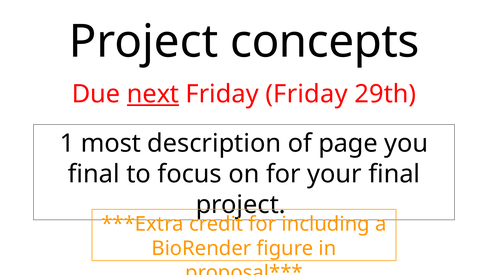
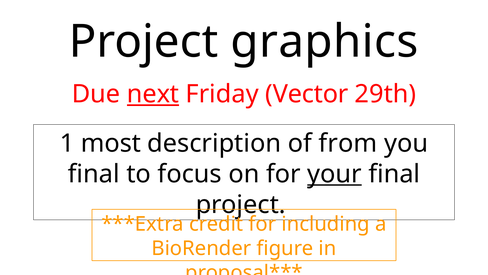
concepts: concepts -> graphics (324, 42)
Friday Friday: Friday -> Vector (307, 94)
page: page -> from (348, 143)
your underline: none -> present (335, 174)
